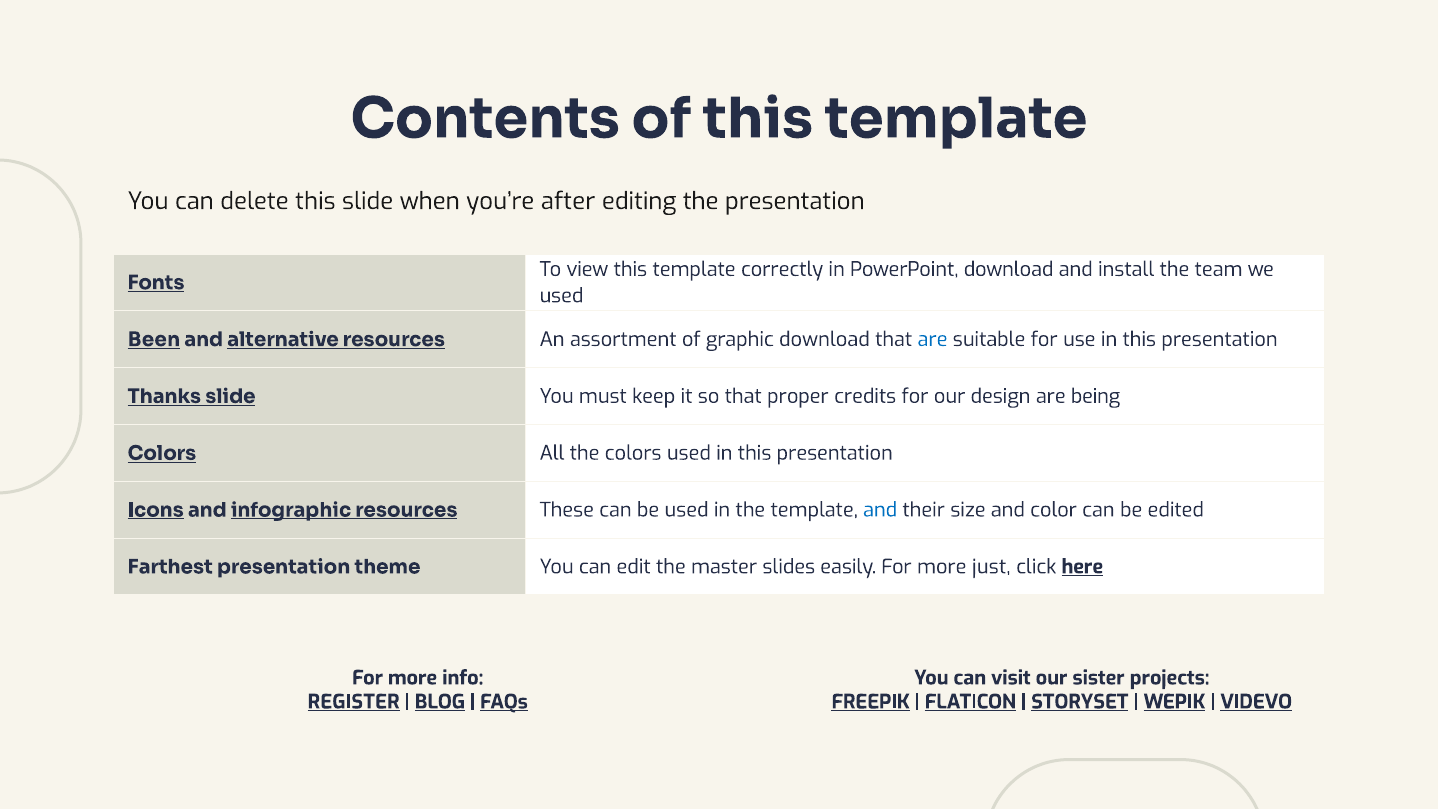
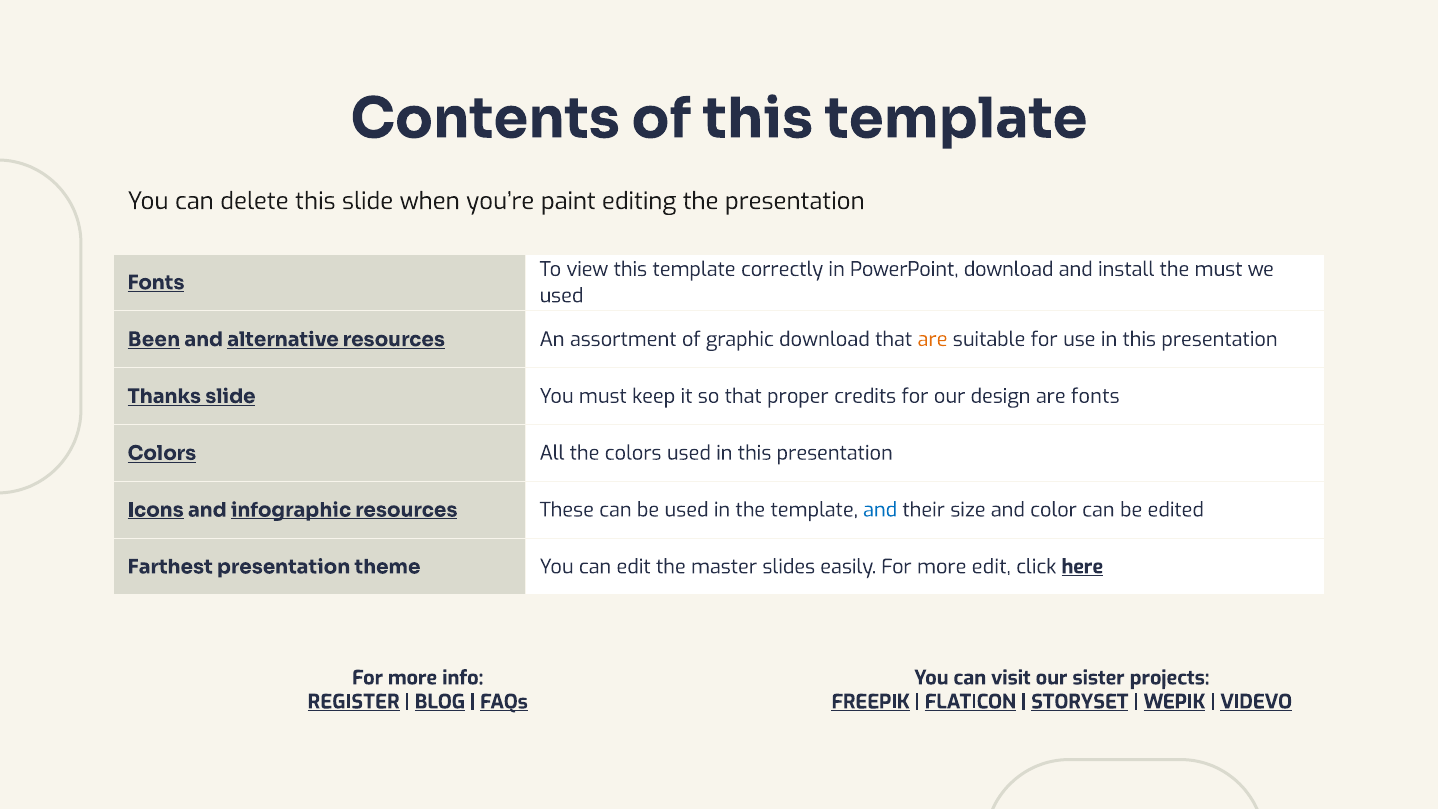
after: after -> paint (568, 201)
the team: team -> must (1219, 269)
are colour: blue -> orange (933, 339)
are being: being -> fonts (1095, 396)
more just: just -> edit (991, 567)
